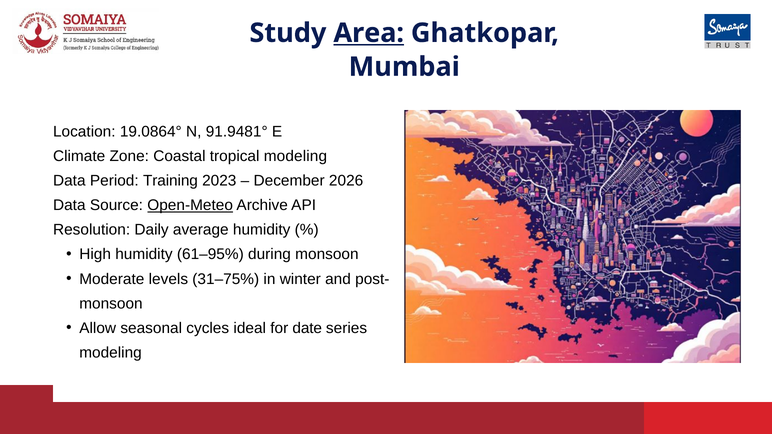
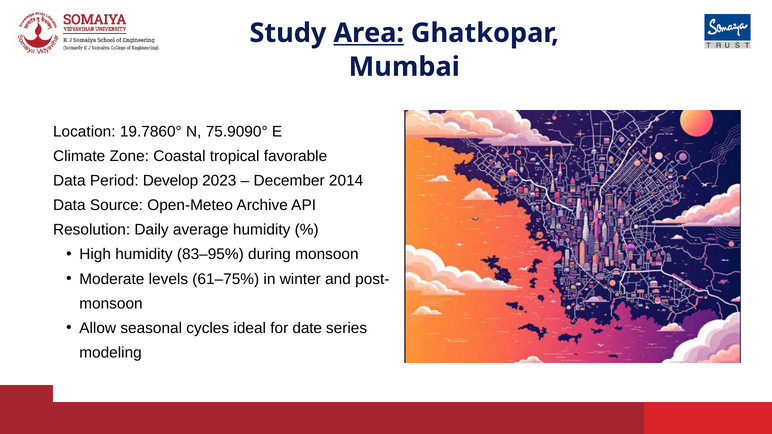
19.0864°: 19.0864° -> 19.7860° (151, 132)
91.9481°: 91.9481° -> 75.9090° (237, 132)
tropical modeling: modeling -> favorable (296, 156)
Training: Training -> Develop (170, 181)
2026: 2026 -> 2014 (346, 181)
Open-Meteo underline: present -> none (190, 205)
61–95%: 61–95% -> 83–95% (210, 255)
31–75%: 31–75% -> 61–75% (226, 279)
